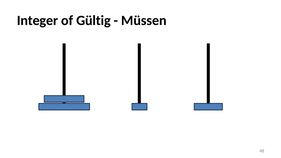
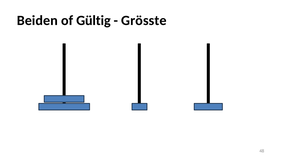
Integer: Integer -> Beiden (37, 20)
Müssen: Müssen -> Grösste (144, 20)
